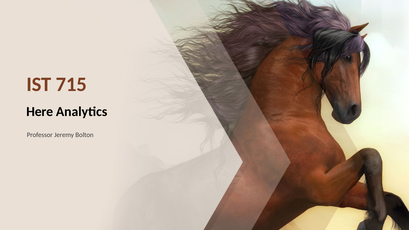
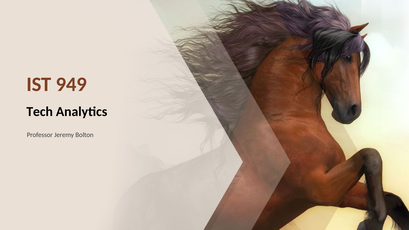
715: 715 -> 949 (71, 84)
Here: Here -> Tech (40, 112)
